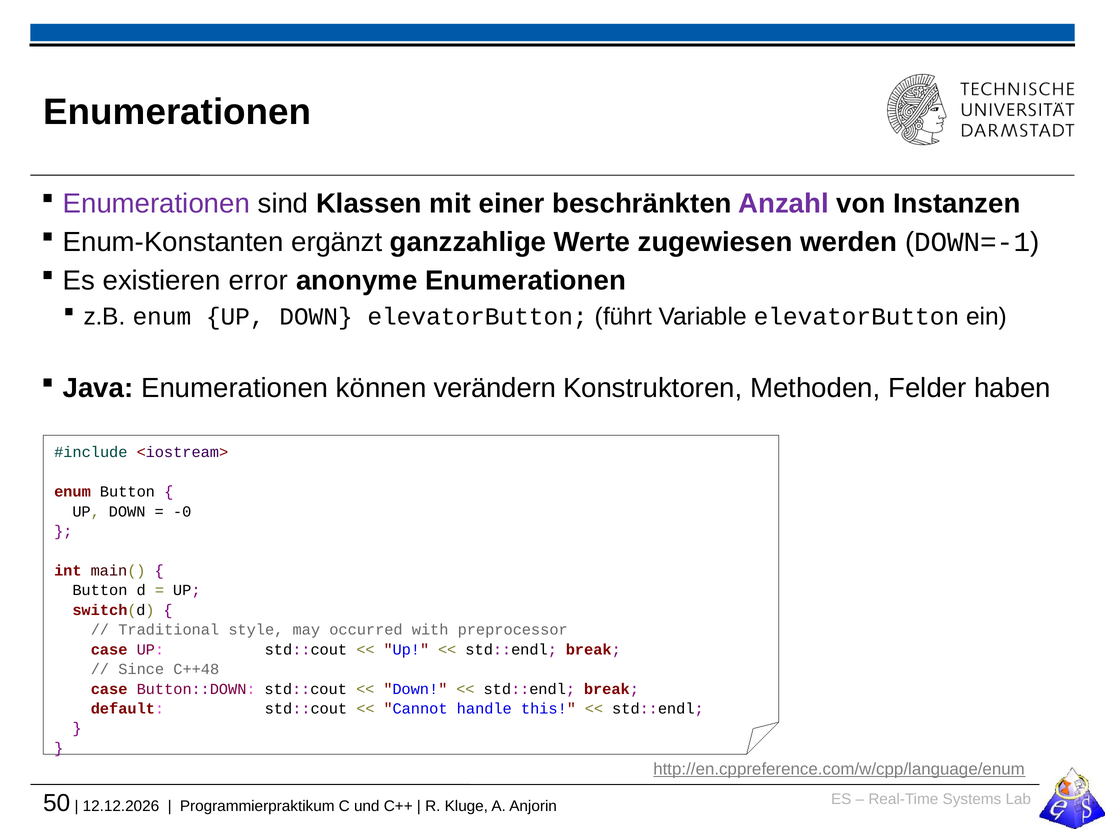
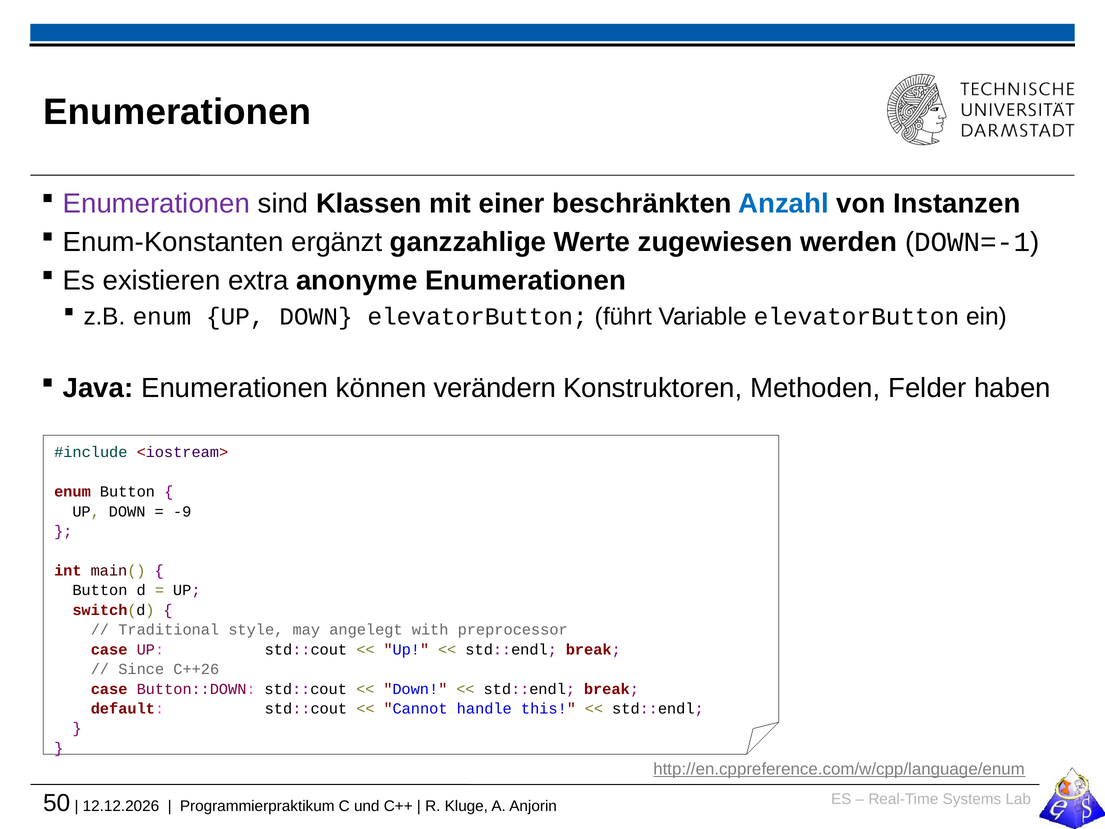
Anzahl colour: purple -> blue (784, 203)
error: error -> extra (259, 281)
-0: -0 -> -9 (182, 511)
occurred: occurred -> angelegt (366, 630)
C++48: C++48 -> C++26 (196, 669)
